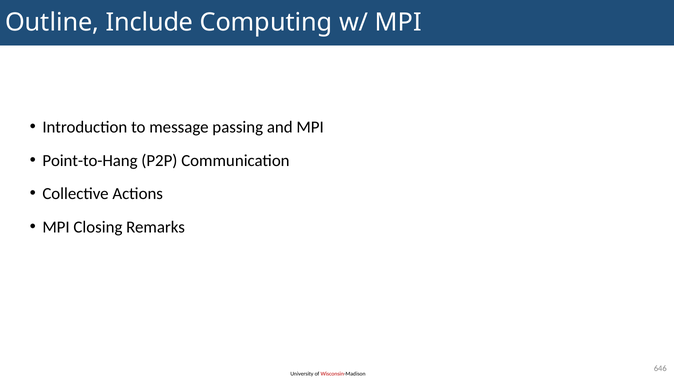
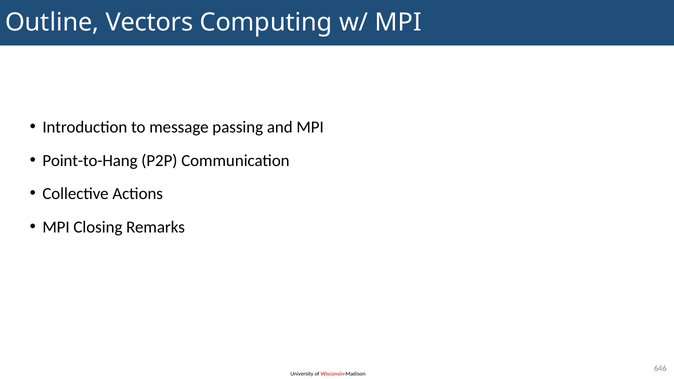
Include: Include -> Vectors (149, 23)
